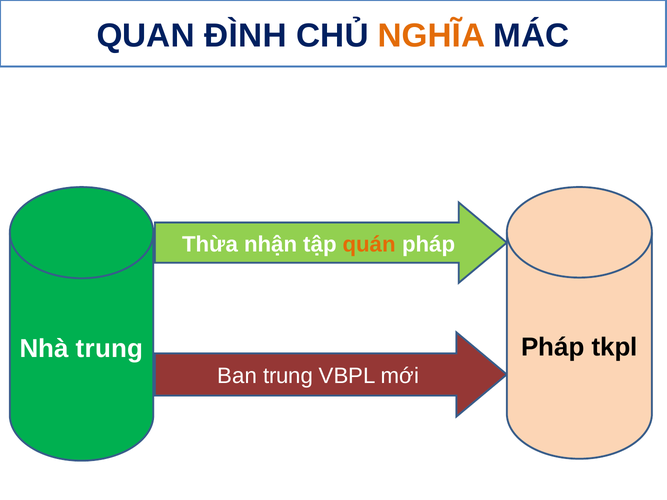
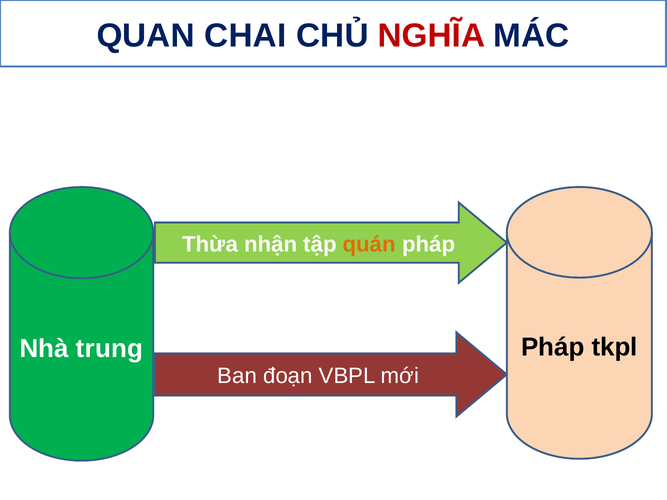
ĐÌNH: ĐÌNH -> CHAI (245, 36)
NGHĨA colour: orange -> red (432, 36)
Ban trung: trung -> đoạn (288, 376)
